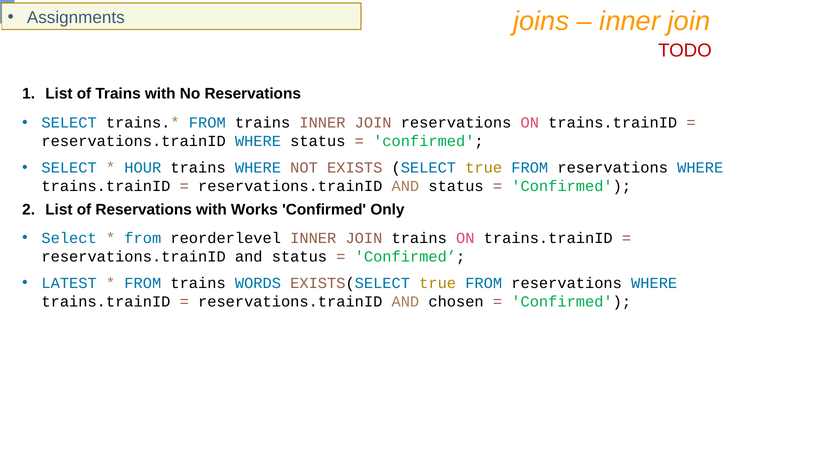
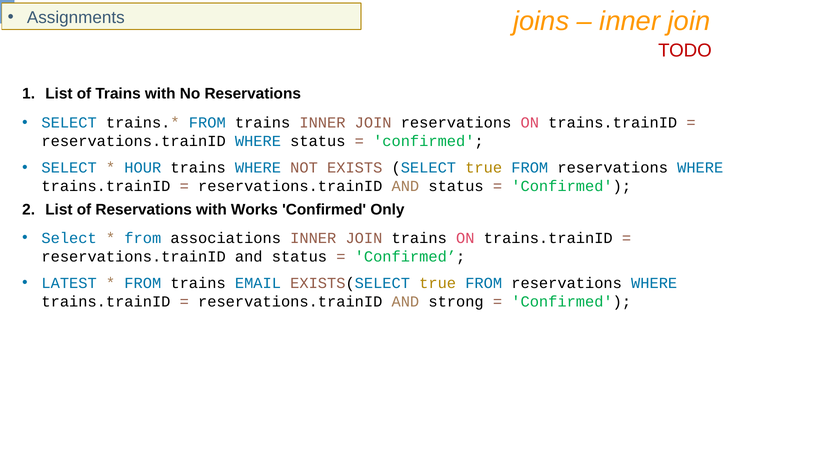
reorderlevel: reorderlevel -> associations (226, 238)
WORDS: WORDS -> EMAIL (258, 283)
chosen: chosen -> strong (456, 301)
